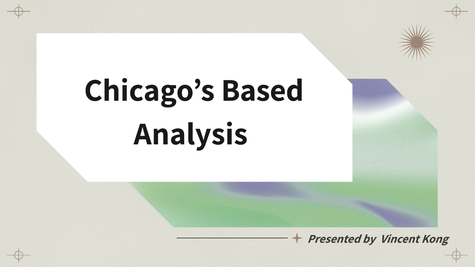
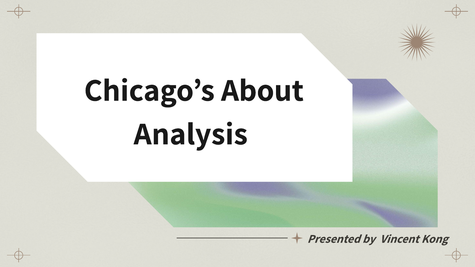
Based: Based -> About (262, 90)
